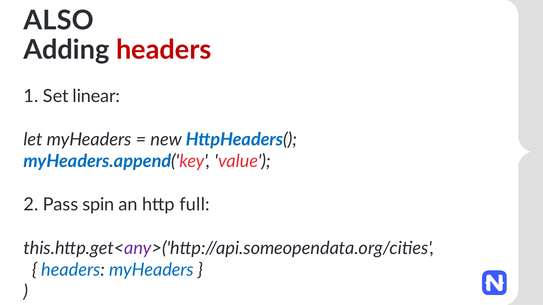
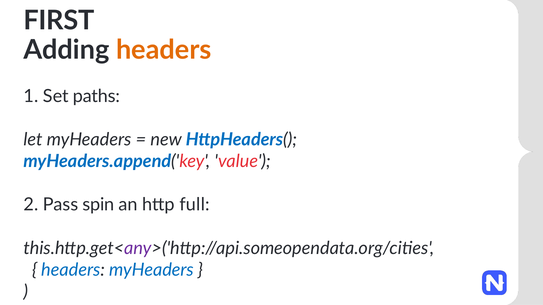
ALSO: ALSO -> FIRST (59, 21)
headers colour: red -> orange (164, 50)
linear: linear -> paths (96, 96)
